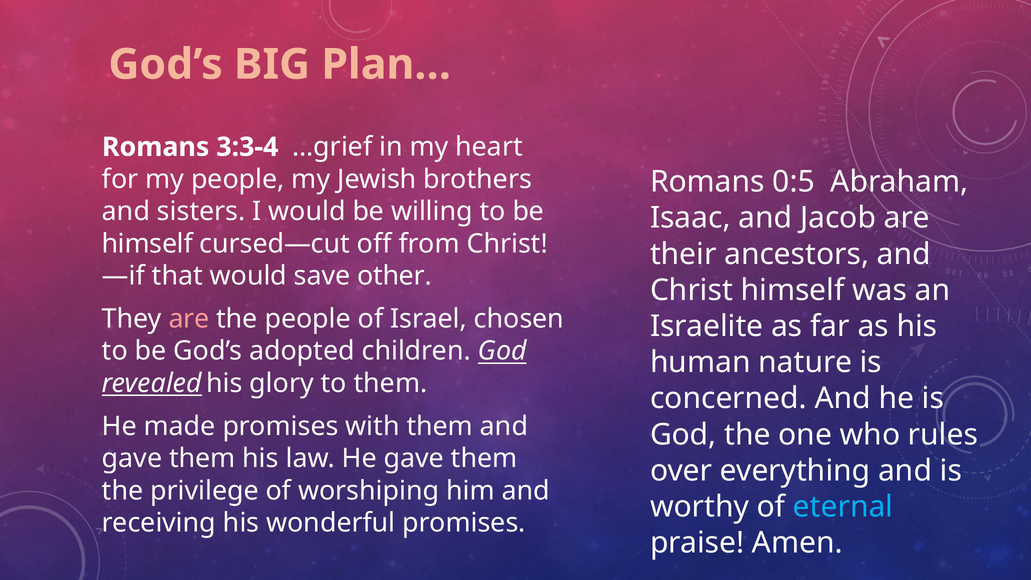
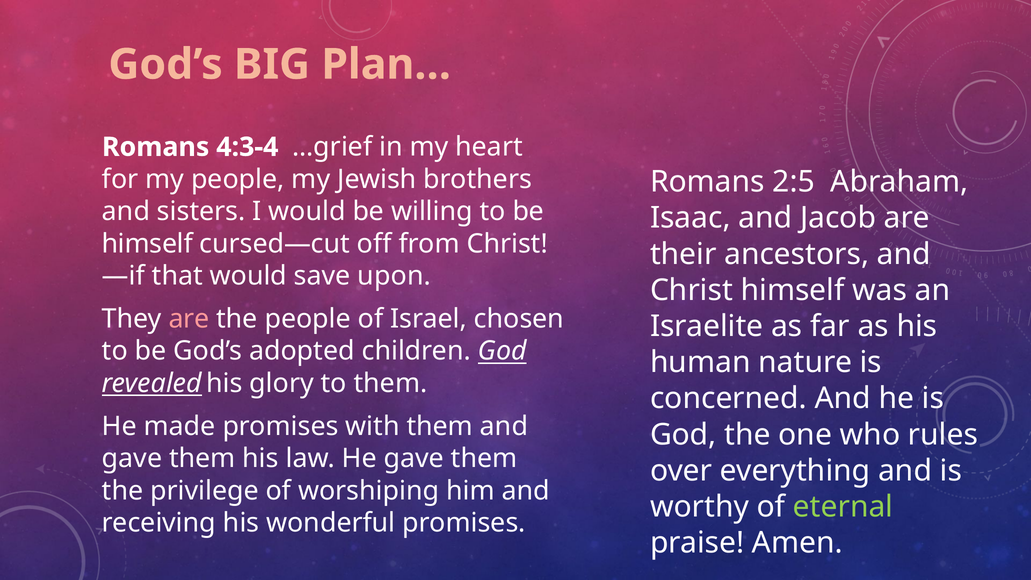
3:3-4: 3:3-4 -> 4:3-4 (247, 147)
0:5: 0:5 -> 2:5 (794, 182)
other: other -> upon (394, 276)
eternal colour: light blue -> light green (843, 507)
